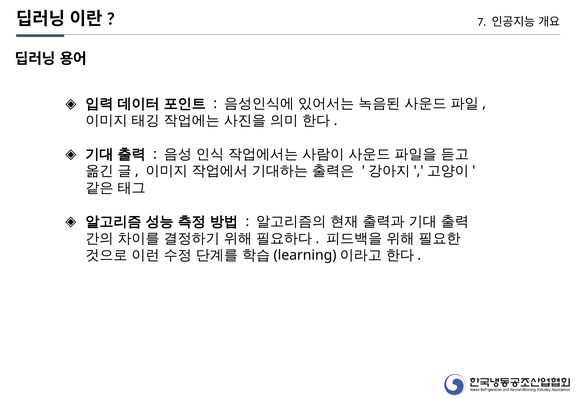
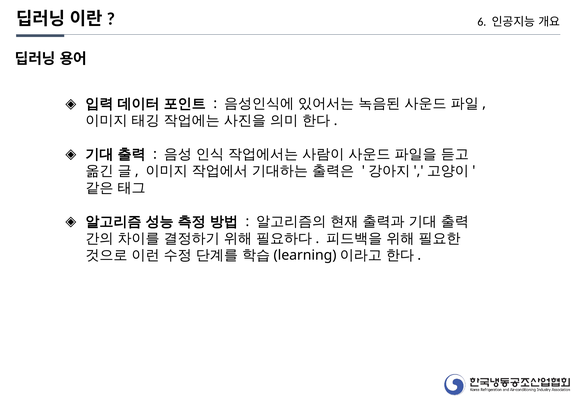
7: 7 -> 6 (482, 22)
